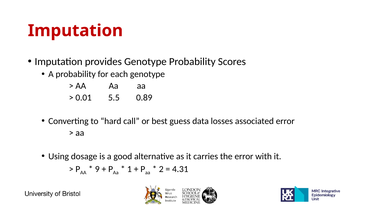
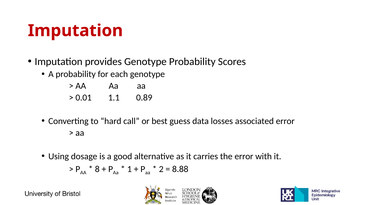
5.5: 5.5 -> 1.1 (114, 98)
9: 9 -> 8 (97, 169)
4.31: 4.31 -> 8.88 (180, 169)
